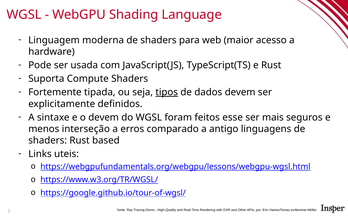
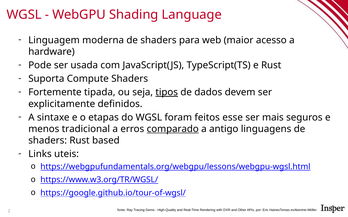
o devem: devem -> etapas (104, 118)
interseção: interseção -> tradicional (86, 129)
comparado underline: none -> present (173, 129)
